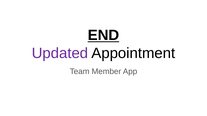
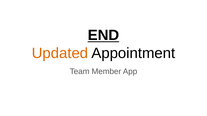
Updated colour: purple -> orange (60, 53)
